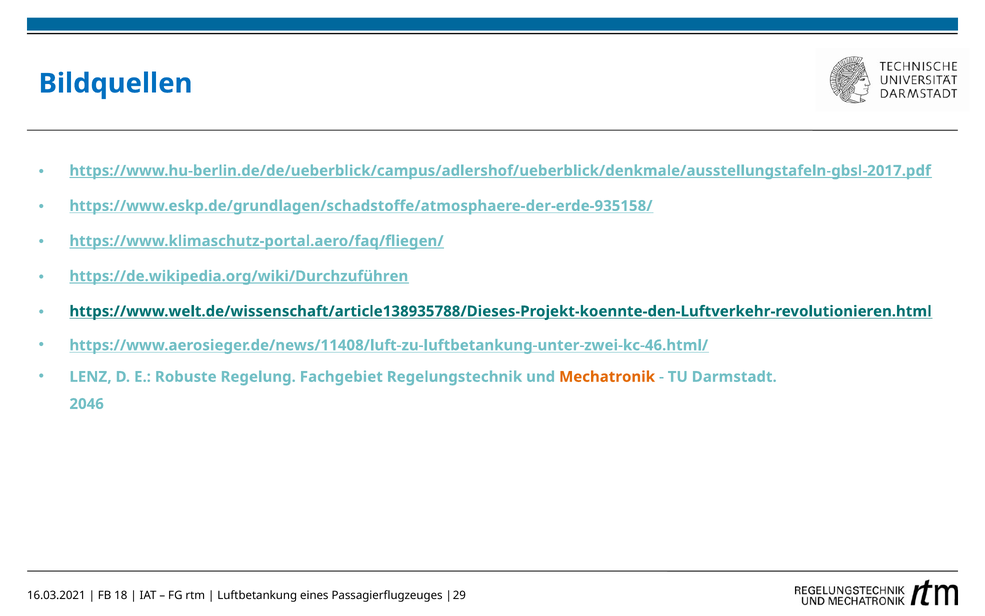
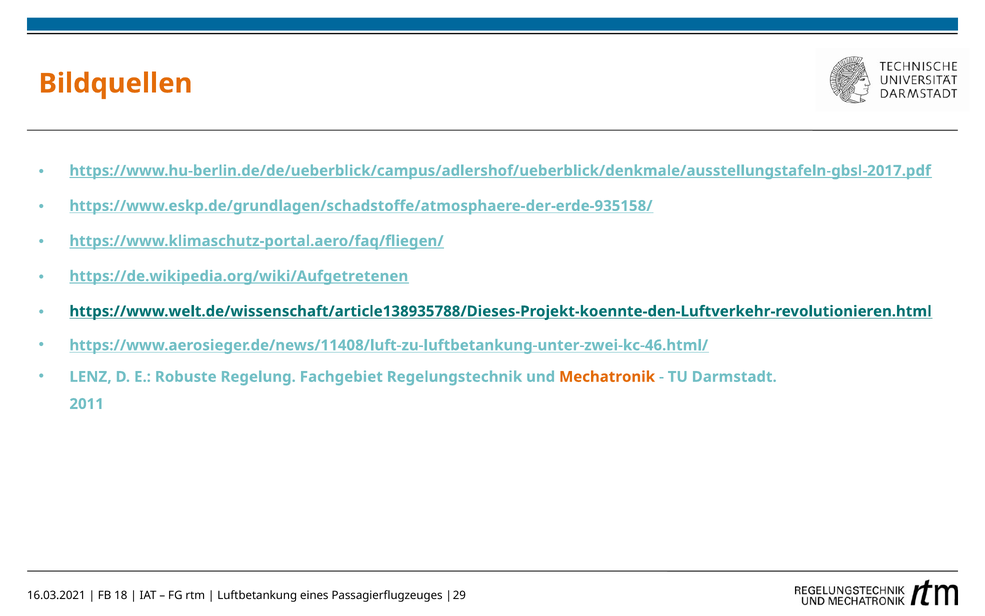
Bildquellen colour: blue -> orange (116, 83)
https://de.wikipedia.org/wiki/Durchzuführen: https://de.wikipedia.org/wiki/Durchzuführen -> https://de.wikipedia.org/wiki/Aufgetretenen (239, 276)
2046: 2046 -> 2011 (87, 404)
